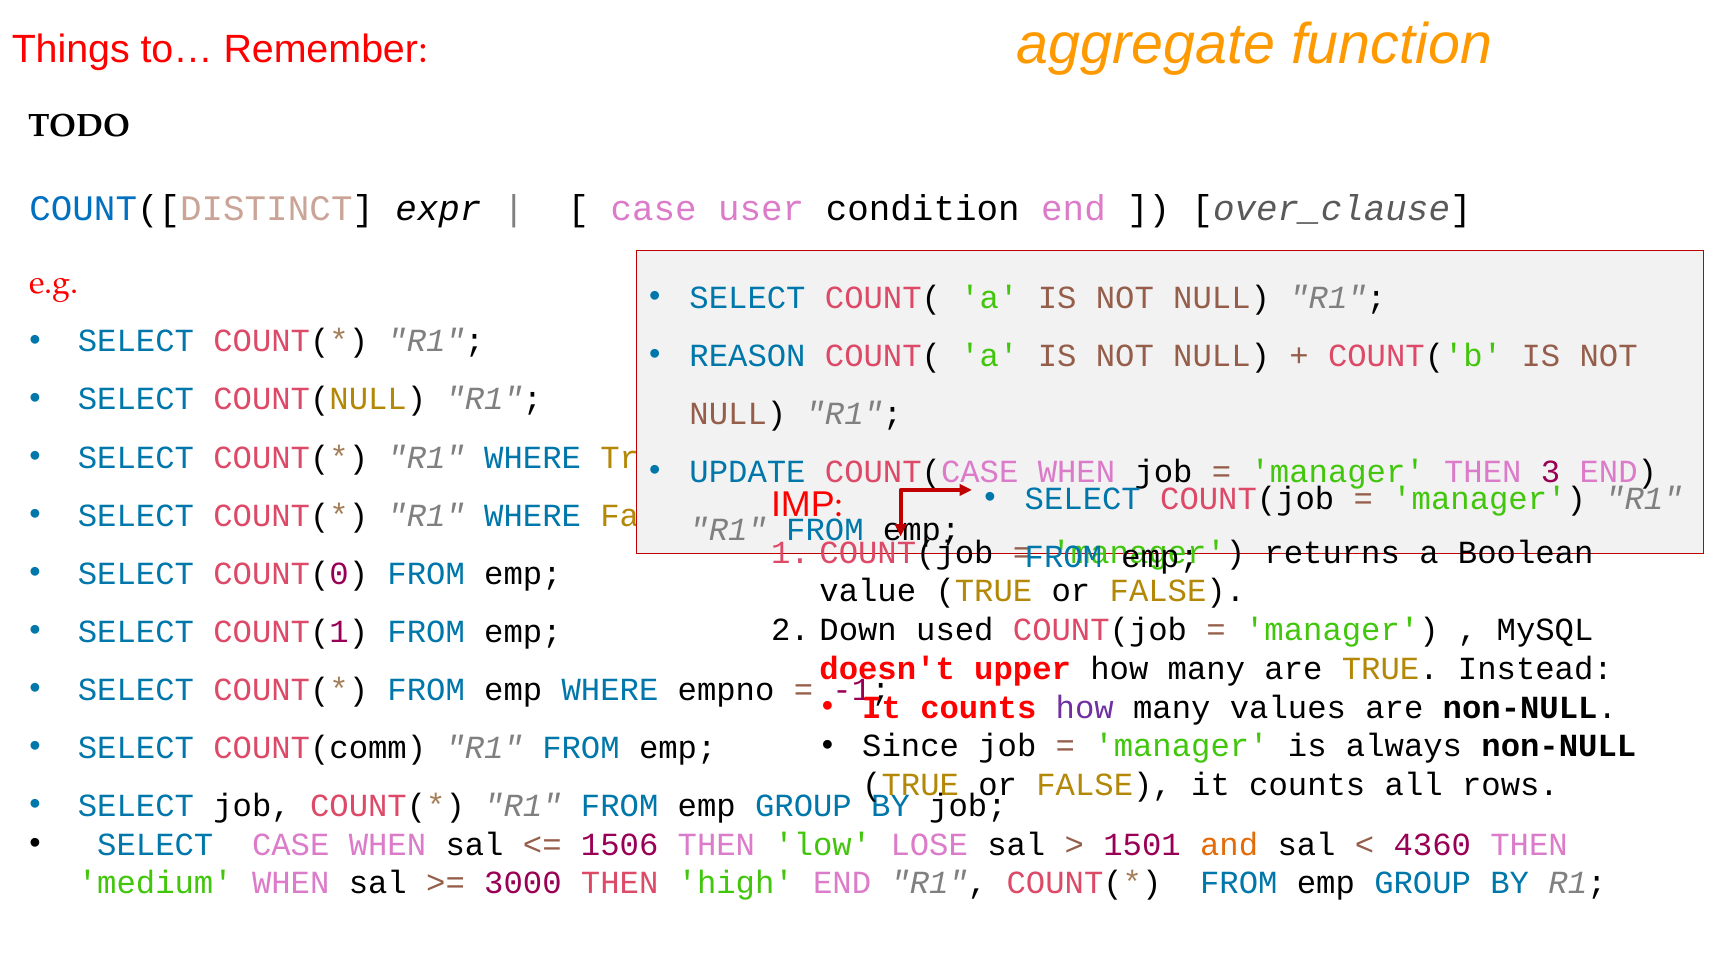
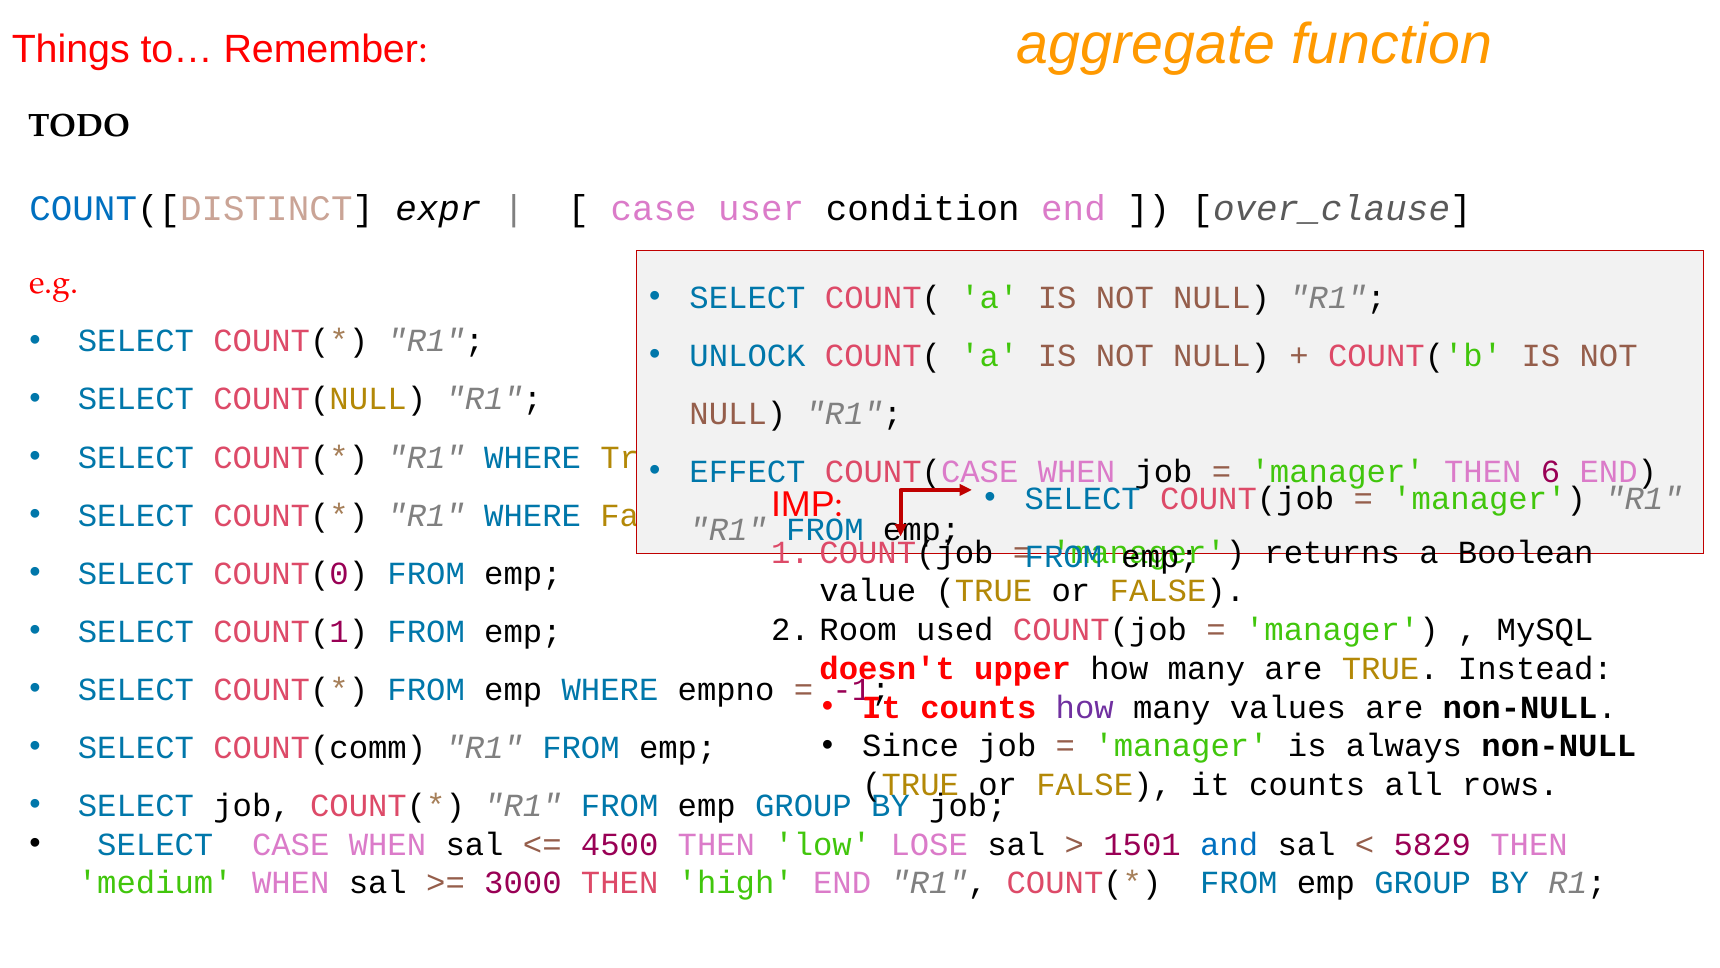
REASON: REASON -> UNLOCK (748, 355)
UPDATE: UPDATE -> EFFECT (748, 472)
3: 3 -> 6 (1551, 472)
Down: Down -> Room (858, 630)
1506: 1506 -> 4500 (620, 844)
and colour: orange -> blue (1229, 844)
4360: 4360 -> 5829 (1432, 844)
